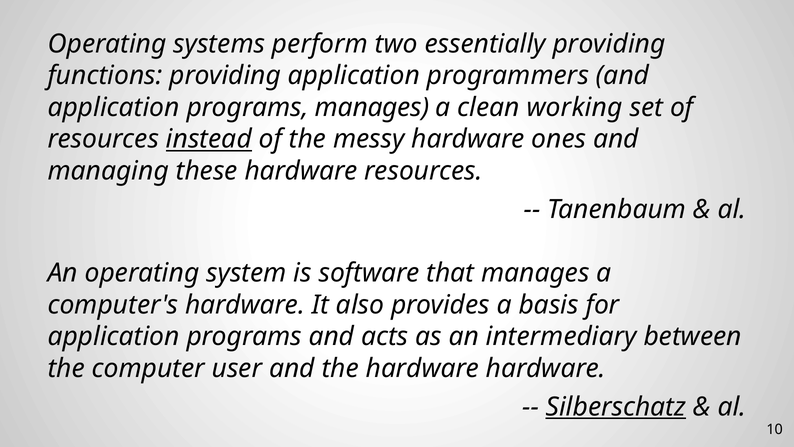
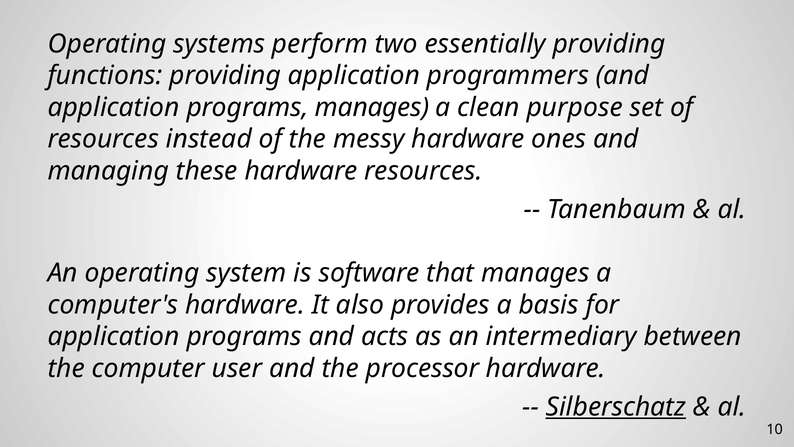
working: working -> purpose (575, 107)
instead underline: present -> none (209, 139)
the hardware: hardware -> processor (422, 368)
